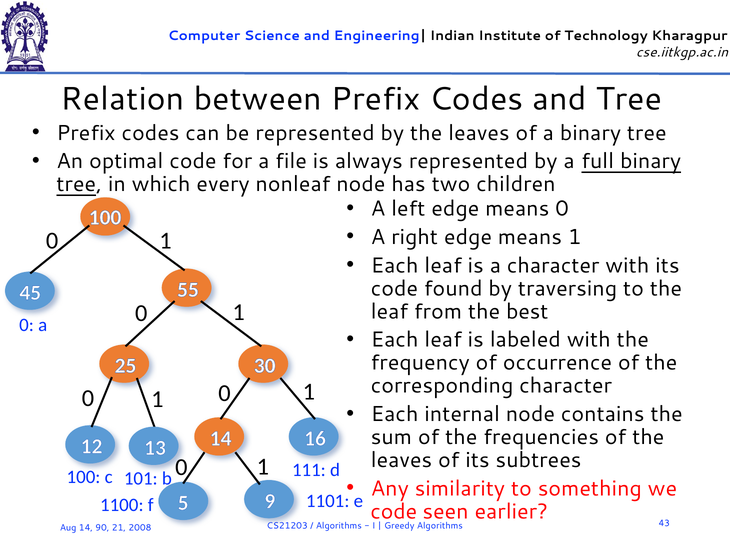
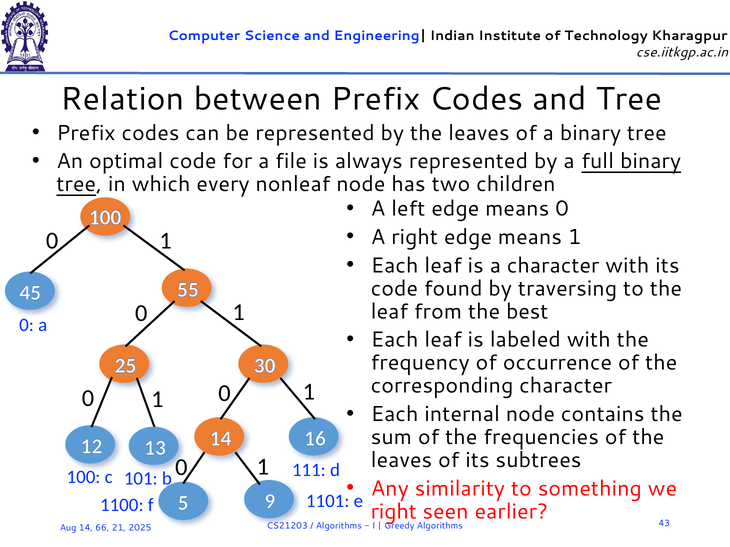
code: code -> right (394, 512)
90: 90 -> 66 (102, 528)
2008: 2008 -> 2025 (140, 528)
